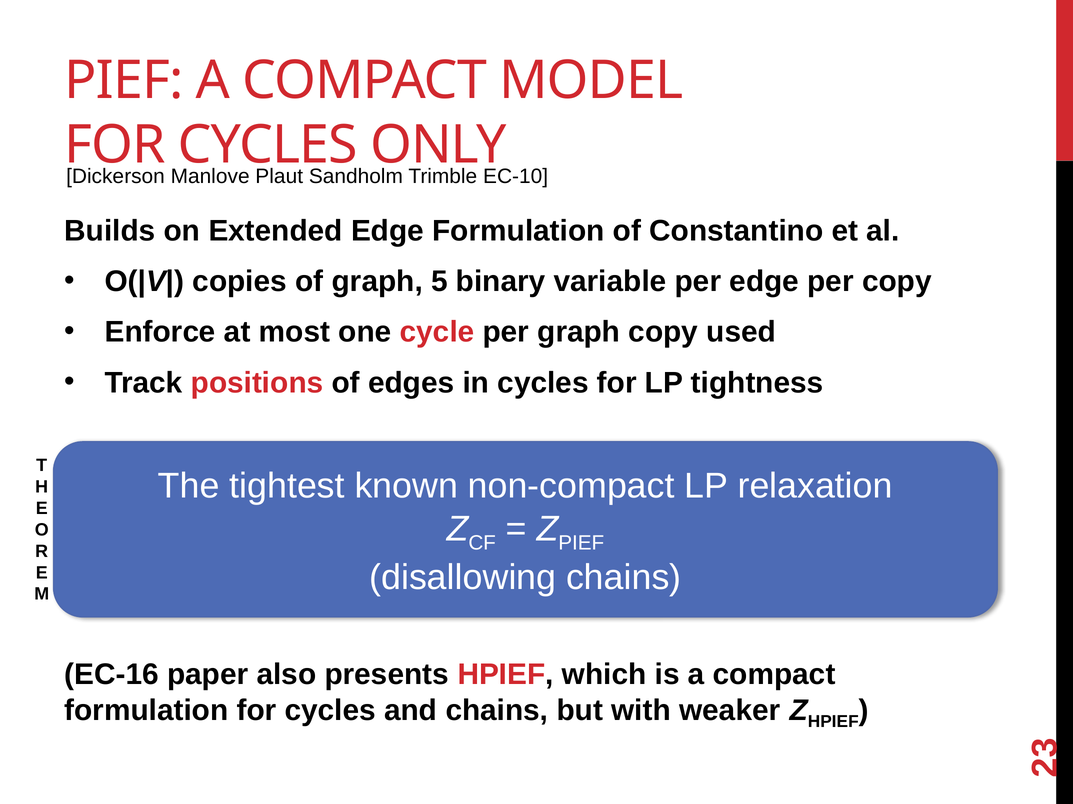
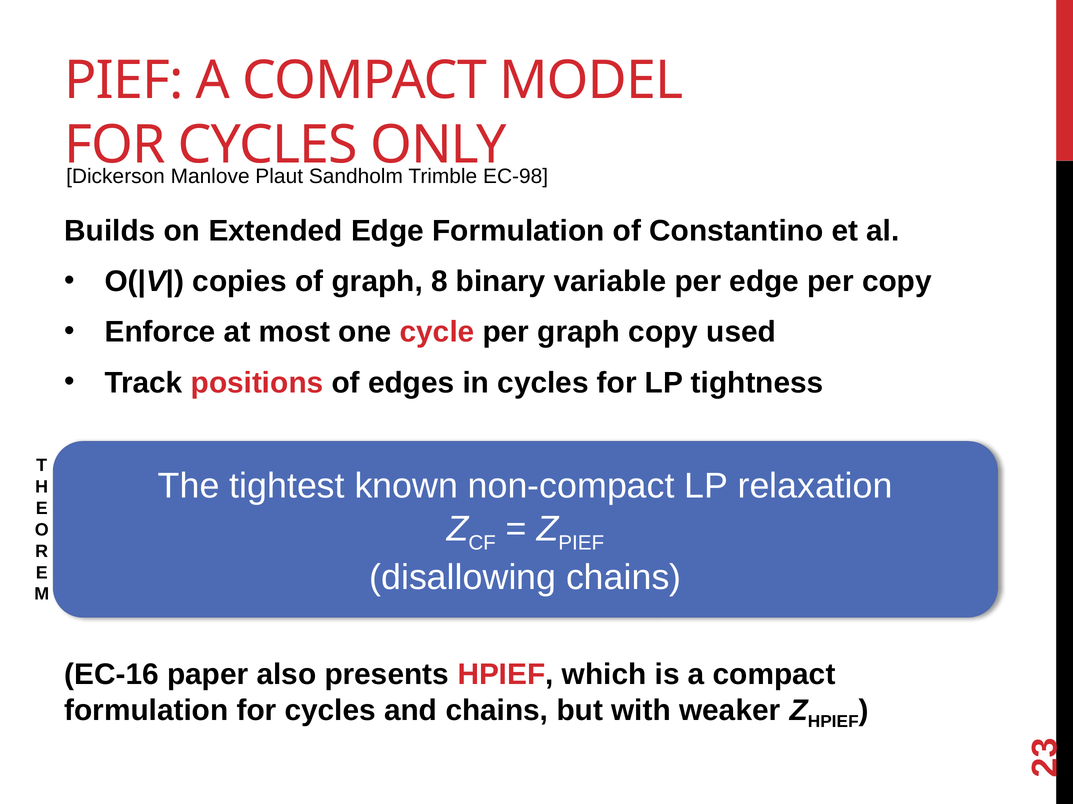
EC-10: EC-10 -> EC-98 (516, 176)
5: 5 -> 8 (439, 282)
